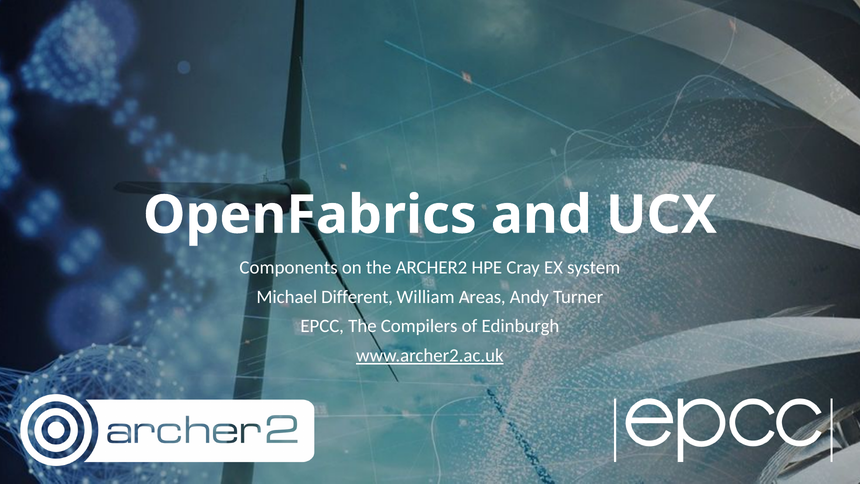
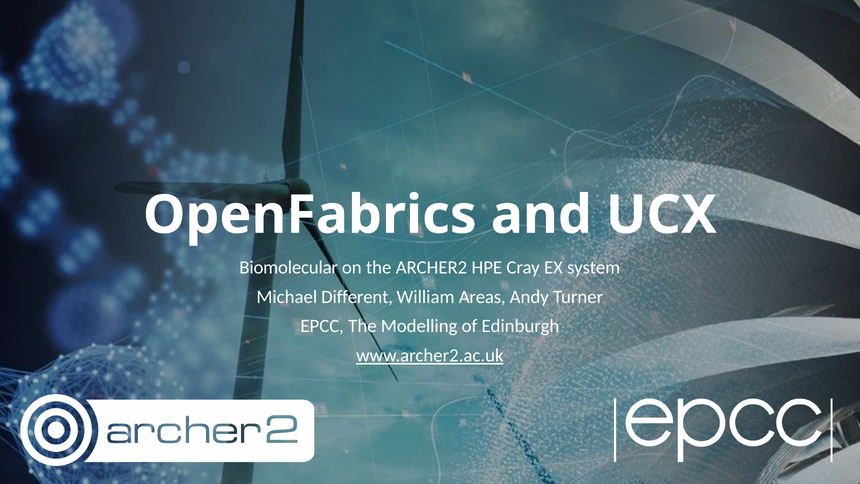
Components: Components -> Biomolecular (289, 267)
Compilers: Compilers -> Modelling (419, 326)
